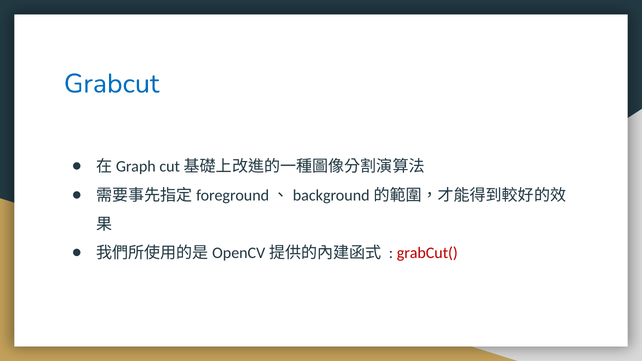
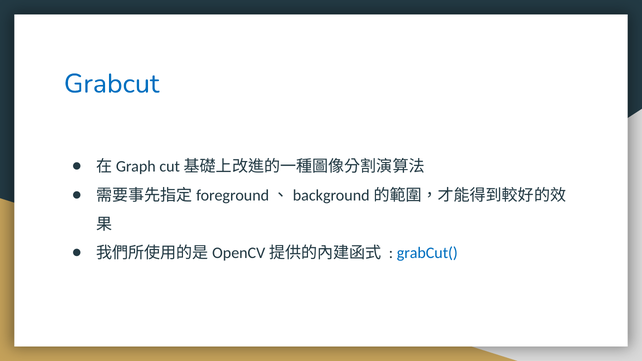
grabCut( colour: red -> blue (427, 253)
